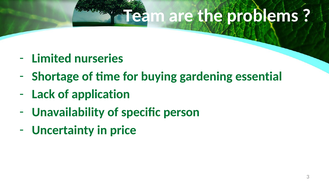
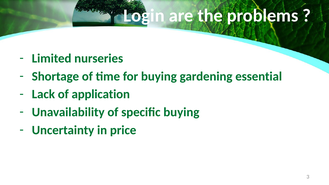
Team: Team -> Login (144, 16)
specific person: person -> buying (181, 112)
